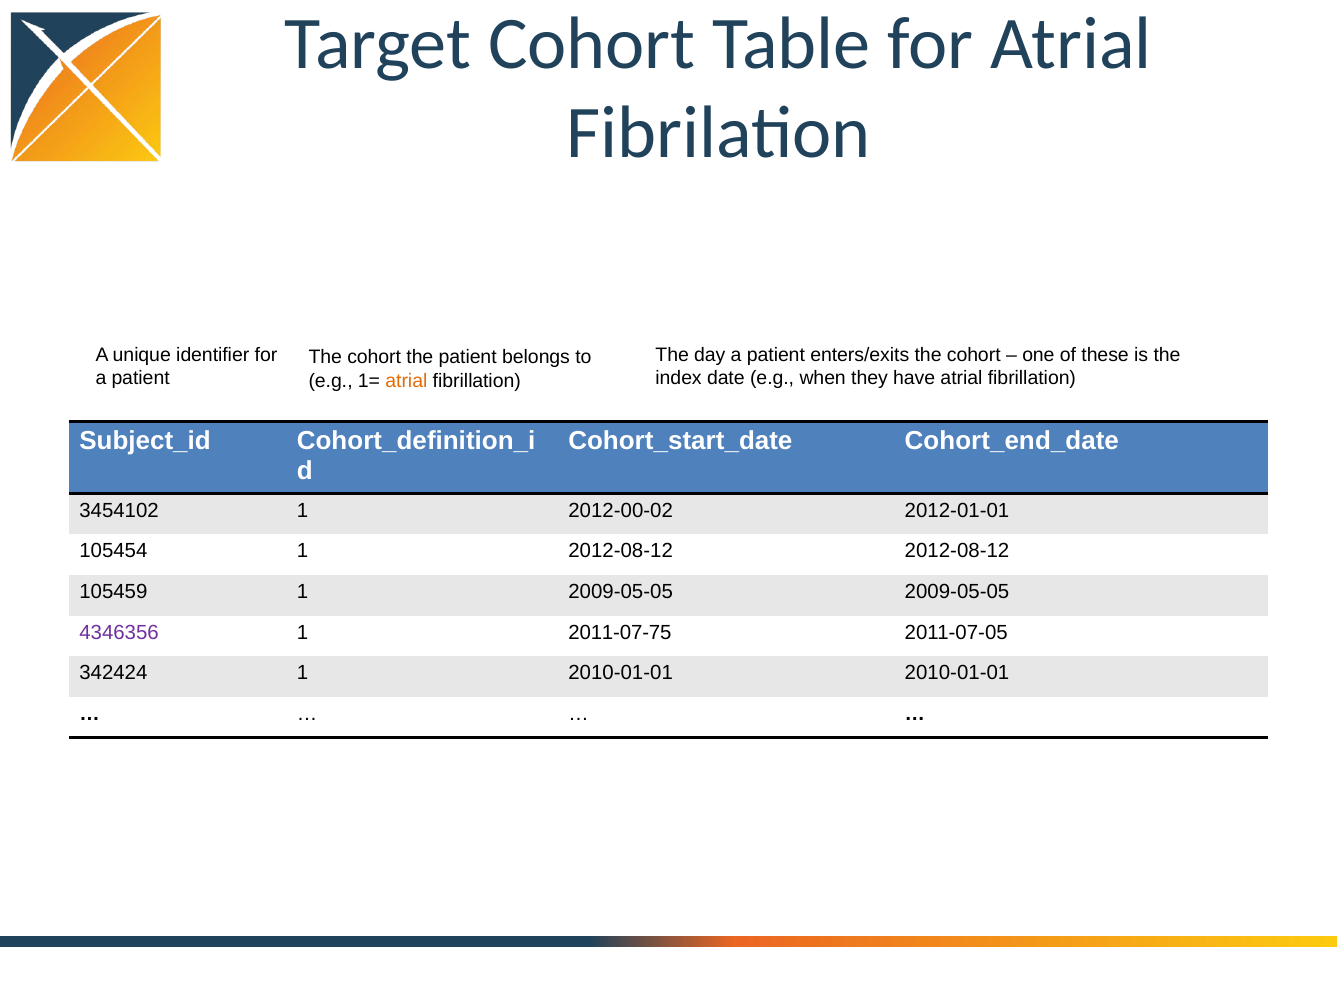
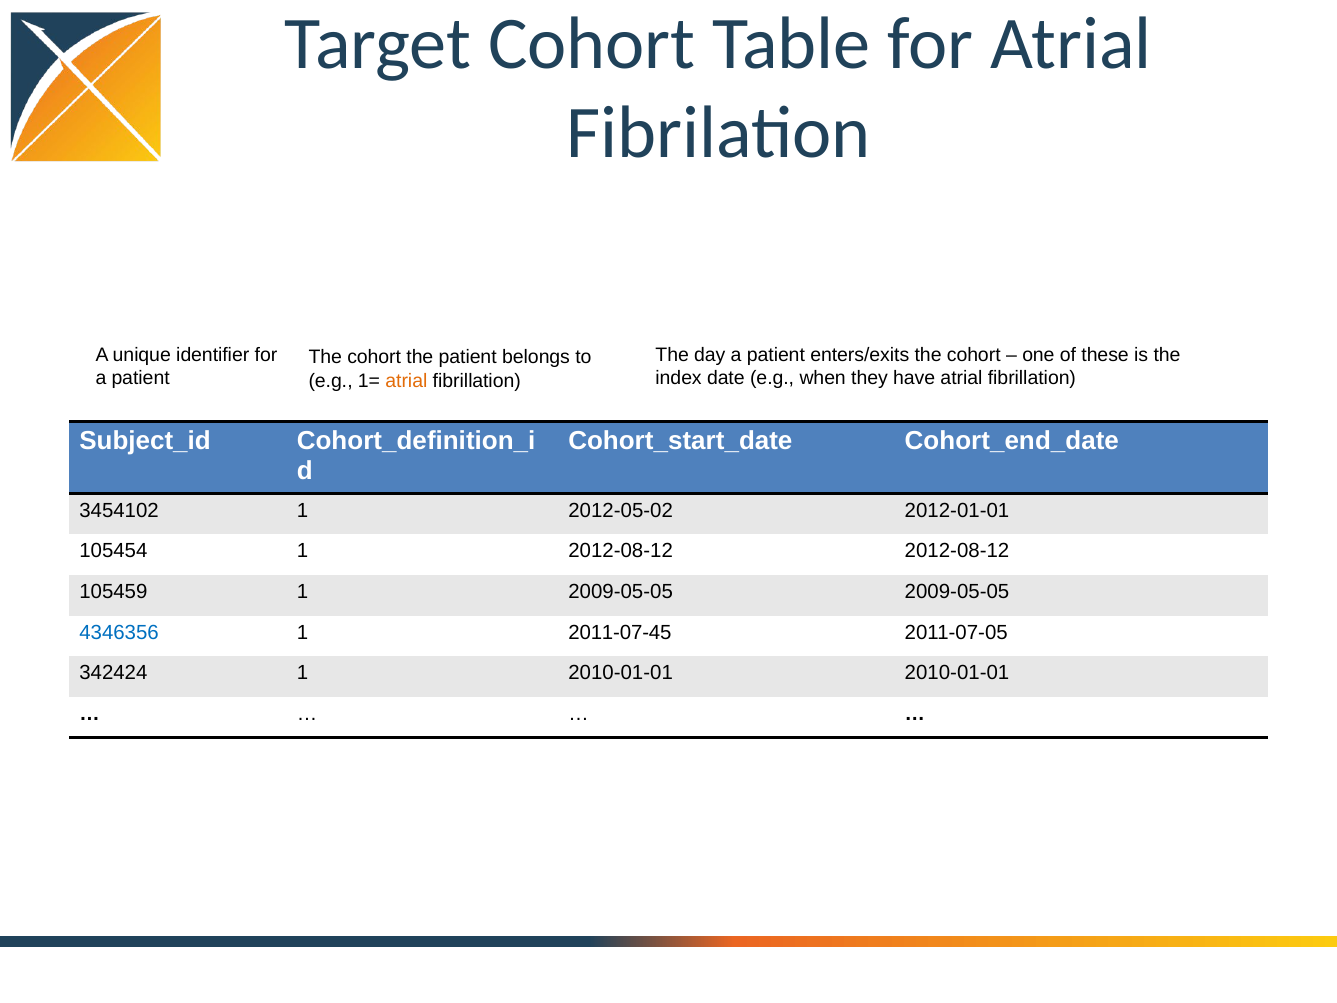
2012-00-02: 2012-00-02 -> 2012-05-02 (621, 510)
4346356 colour: purple -> blue (119, 632)
2011-07-75: 2011-07-75 -> 2011-07-45 (620, 632)
